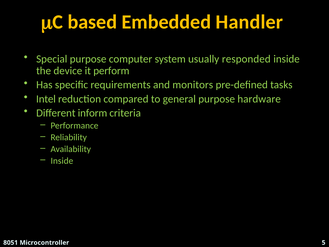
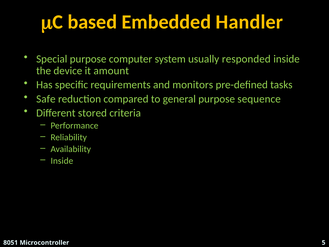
perform: perform -> amount (111, 71)
Intel: Intel -> Safe (46, 99)
hardware: hardware -> sequence (259, 99)
inform: inform -> stored (92, 113)
